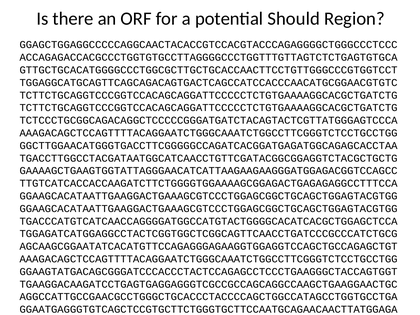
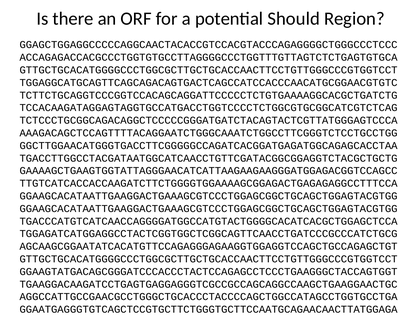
TCTTCTGCAGGTCCCGGTCCACAGCAGGATTCCCCCTCTGTGAAAAGGCACGCTGATCTG: TCTTCTGCAGGTCCCGGTCCACAGCAGGATTCCCCCTCTGTGAAAAGGCACGCTGATCTG -> TCCACAAGATAGGAGTAGGTGCCATGACCTGGTCCCCTCTGGCGTGCGGCATCGTCTCAG (209, 108)
AAAGACAGCTCCAGTTTTACAGGAATCTGGGCAAATCTGGCCTTCGGGTCTCCTGCCTGG: AAAGACAGCTCCAGTTTTACAGGAATCTGGGCAAATCTGGCCTTCGGGTCTCCTGCCTGG -> GTTGCTGCACATGGGGCCCTGGCGCTTGCTGCACCAACTTCCTGTTGGGCCCGTGGTCCT (209, 259)
